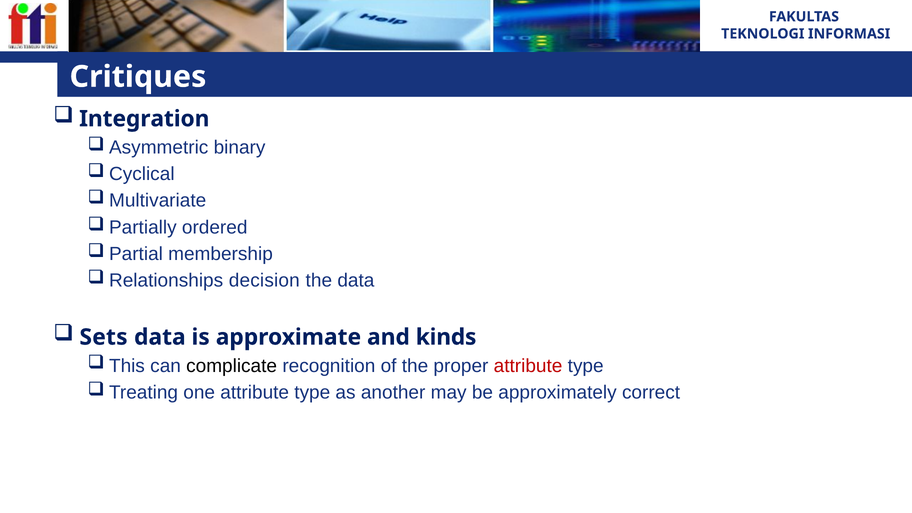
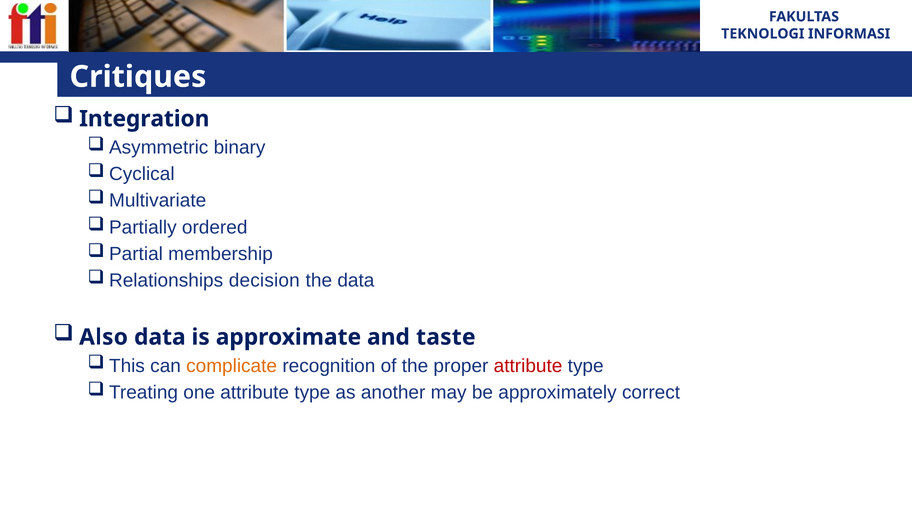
Sets: Sets -> Also (104, 337)
kinds: kinds -> taste (446, 337)
complicate colour: black -> orange (232, 366)
